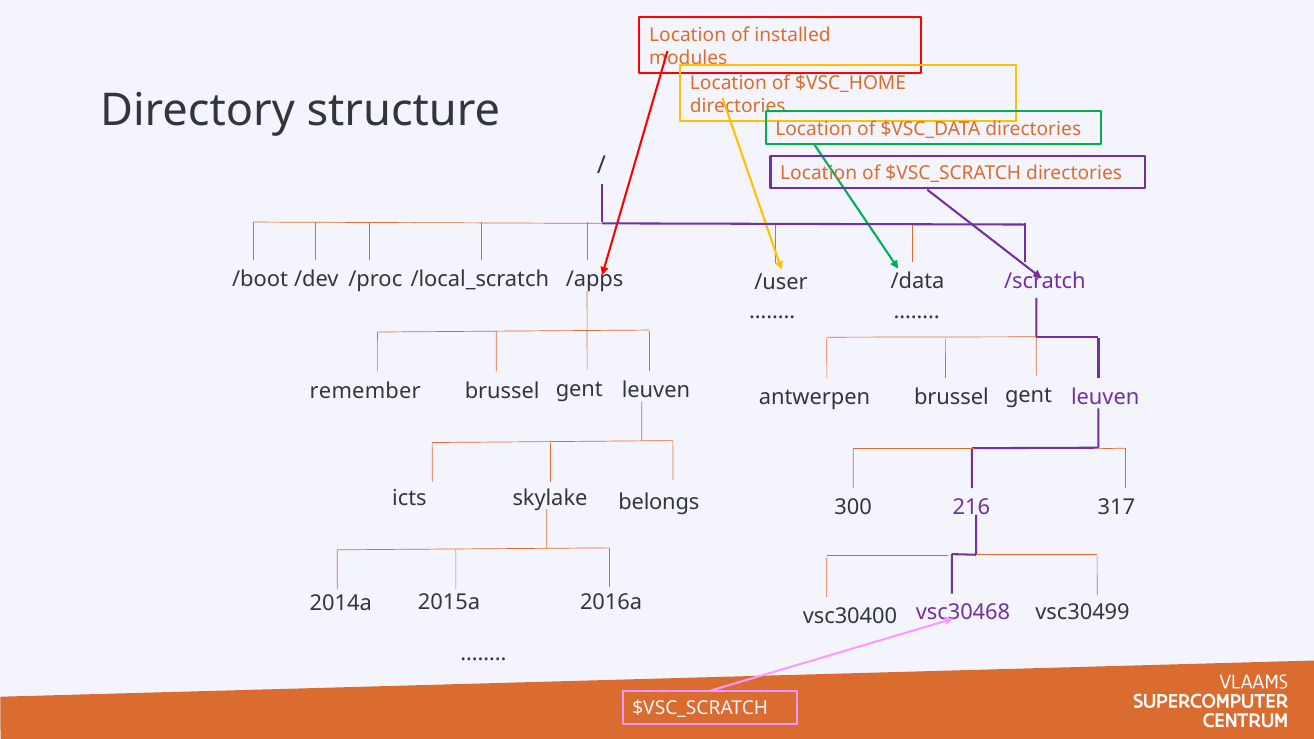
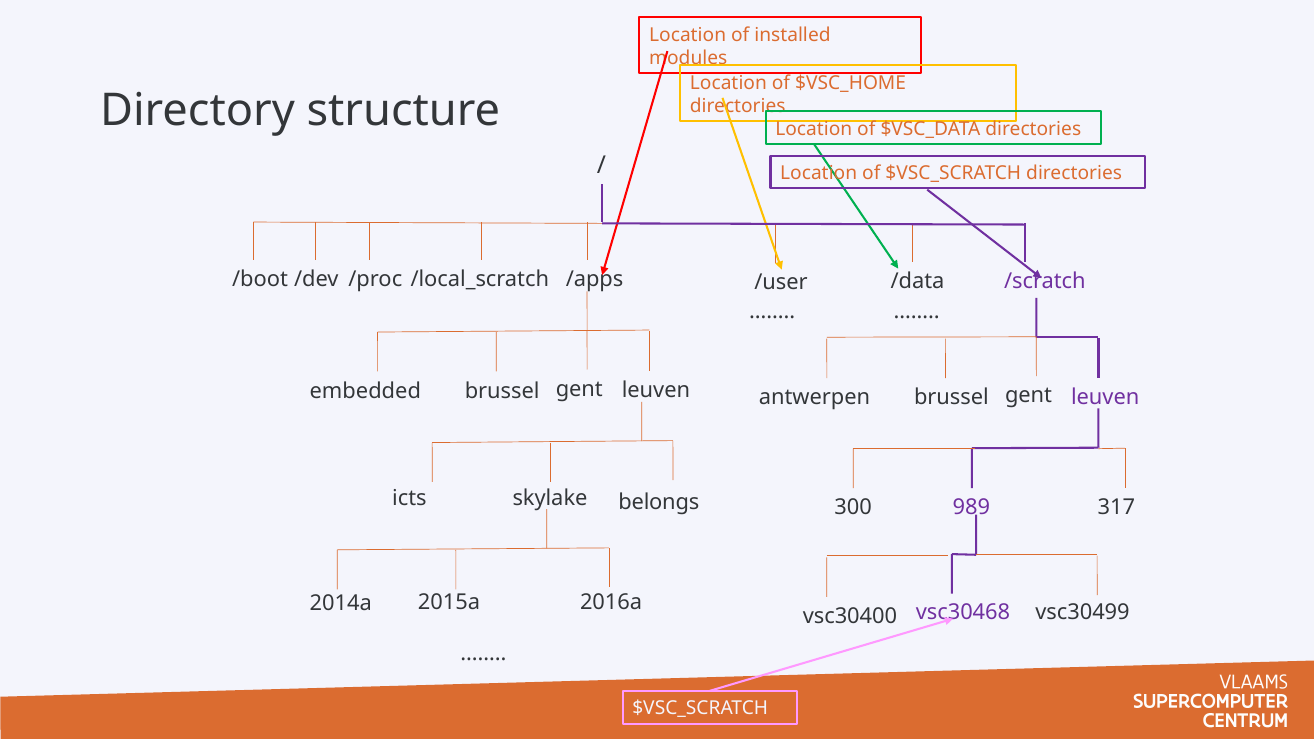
remember: remember -> embedded (365, 391)
216: 216 -> 989 (971, 508)
